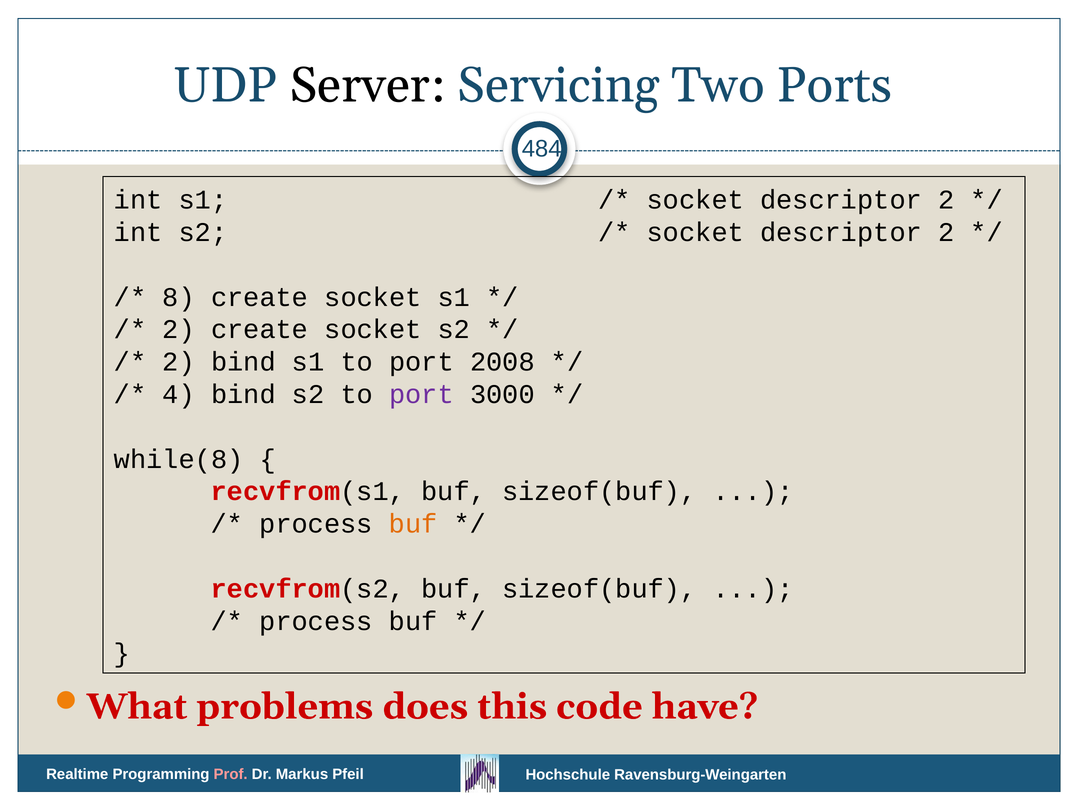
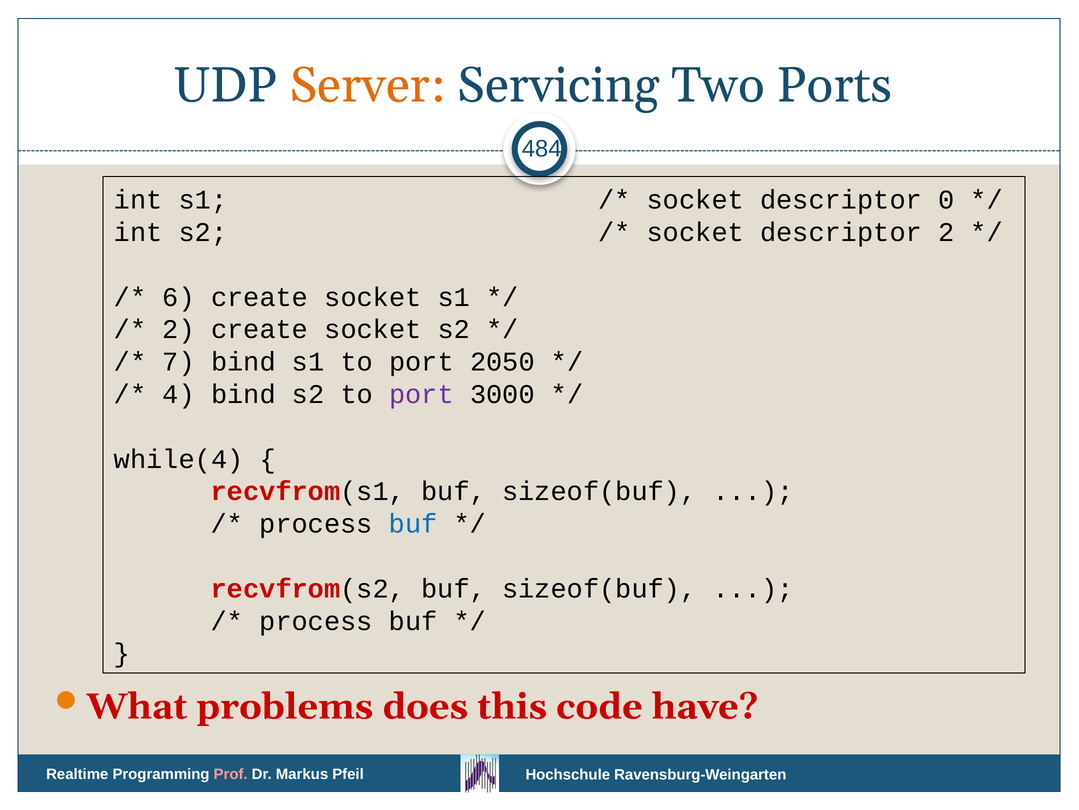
Server colour: black -> orange (368, 85)
2: 2 -> 0 (946, 200)
8: 8 -> 6 (179, 297)
2: 2 -> 7 (179, 362)
2008: 2008 -> 2050 (502, 362)
while(8: while(8 -> while(4 (179, 459)
buf colour: orange -> blue (413, 523)
